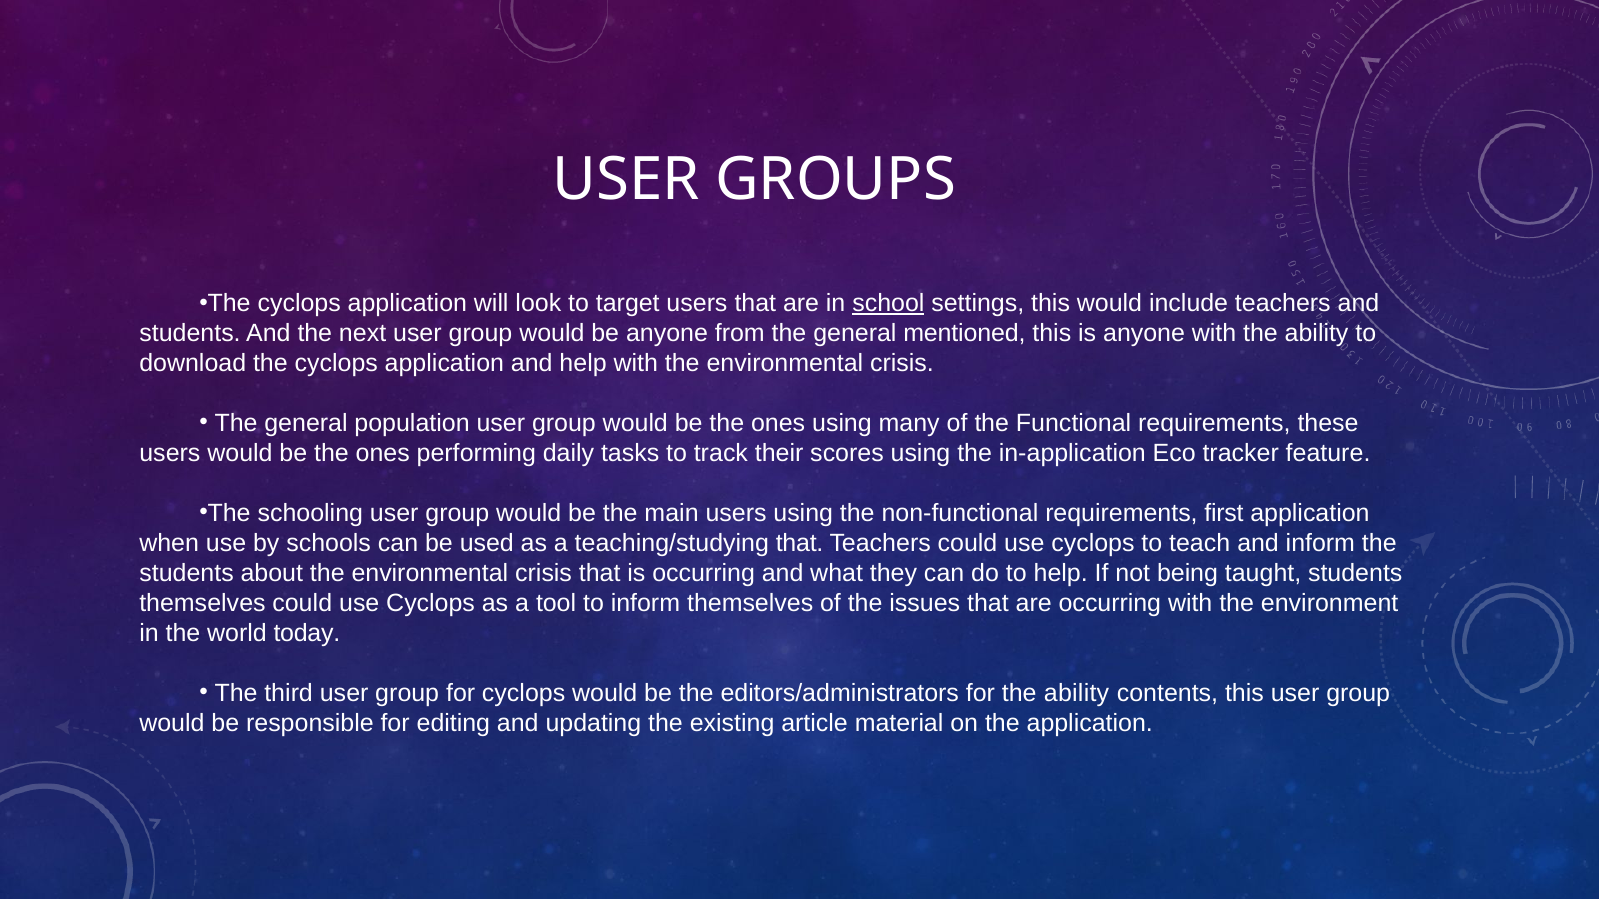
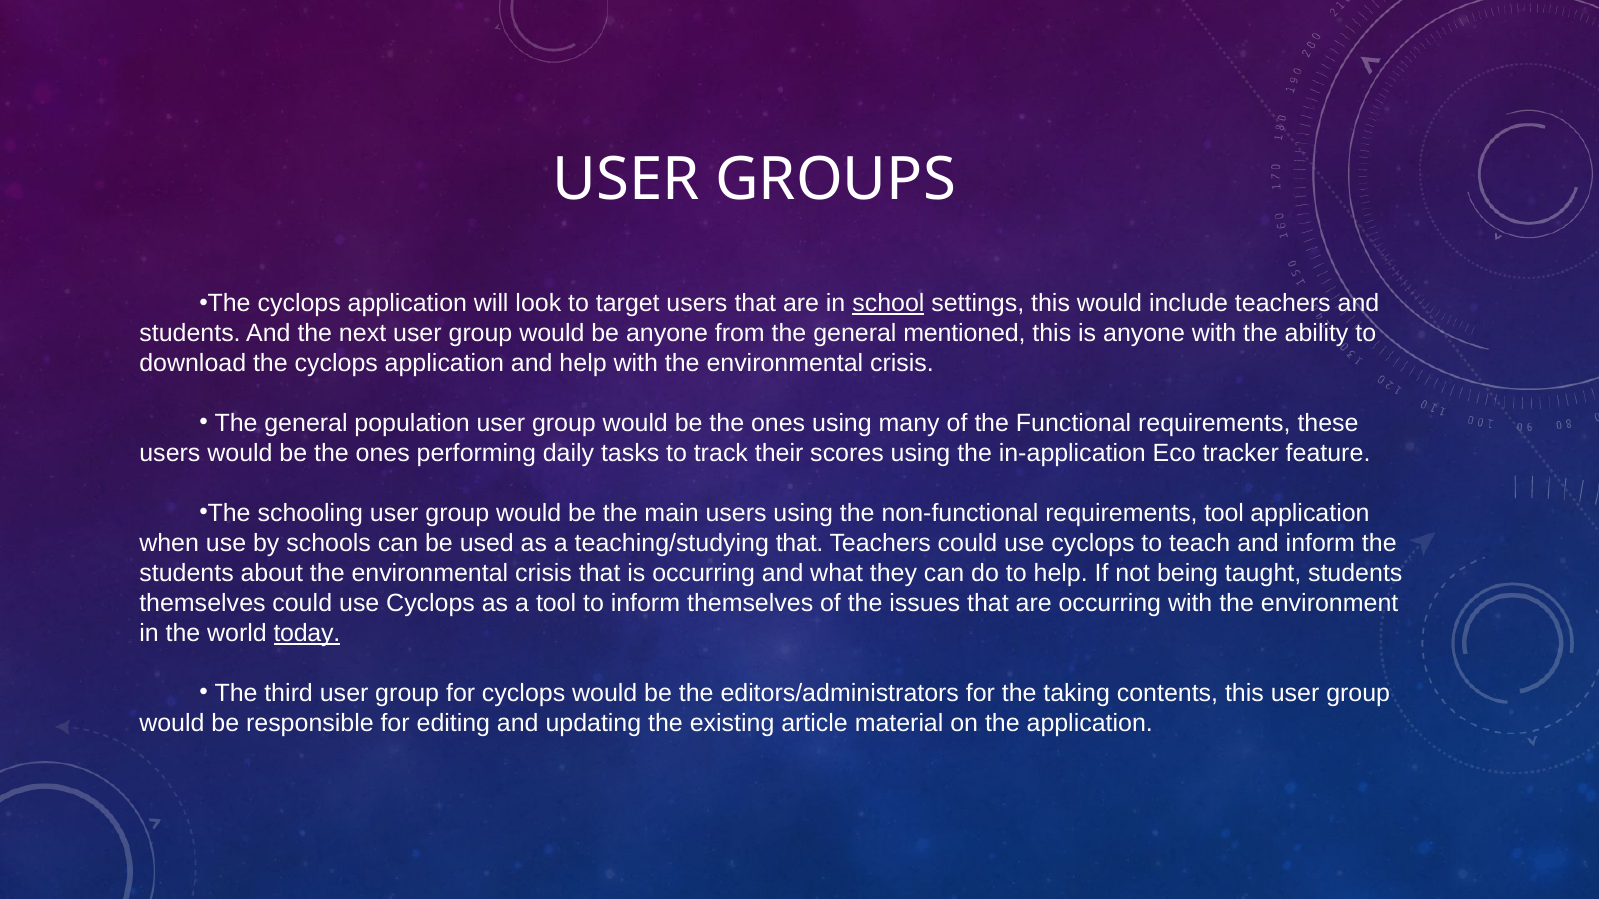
requirements first: first -> tool (1224, 513)
today underline: none -> present (307, 633)
for the ability: ability -> taking (1077, 693)
